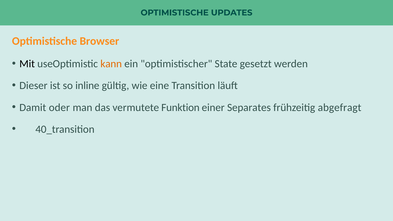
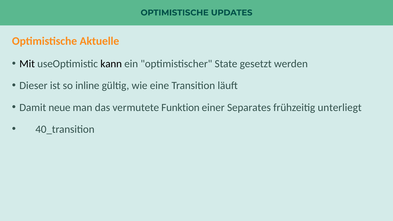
Browser: Browser -> Aktuelle (99, 41)
kann colour: orange -> black (111, 64)
oder: oder -> neue (59, 107)
abgefragt: abgefragt -> unterliegt (340, 107)
